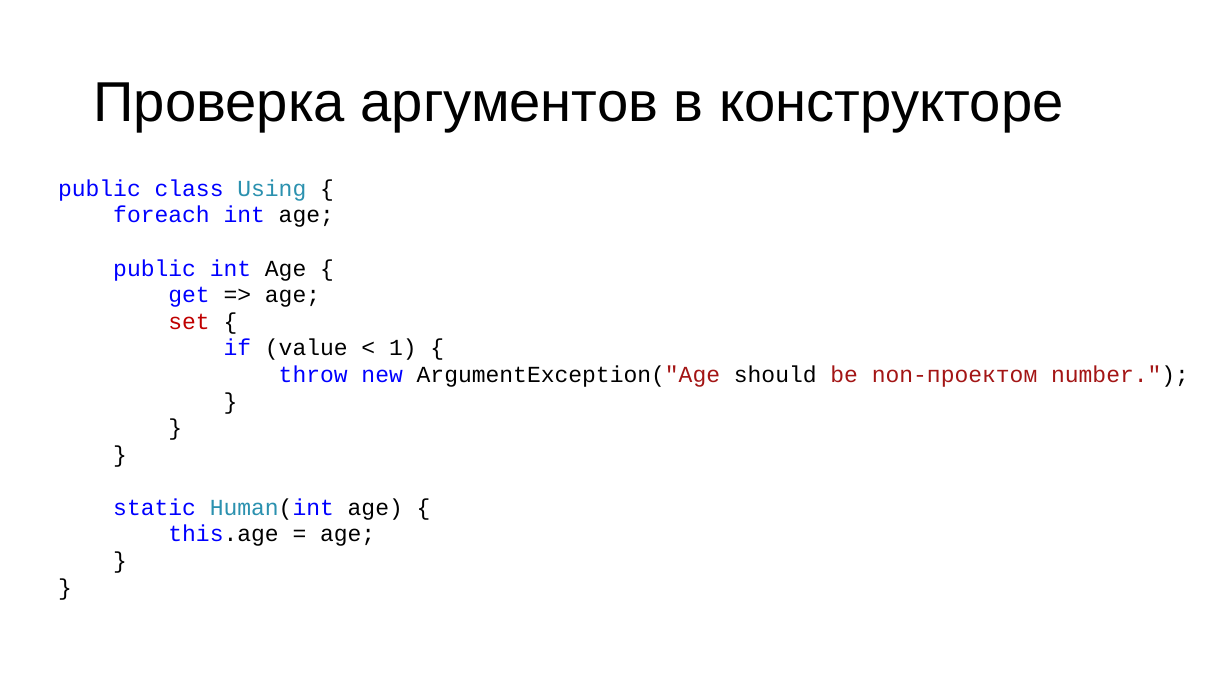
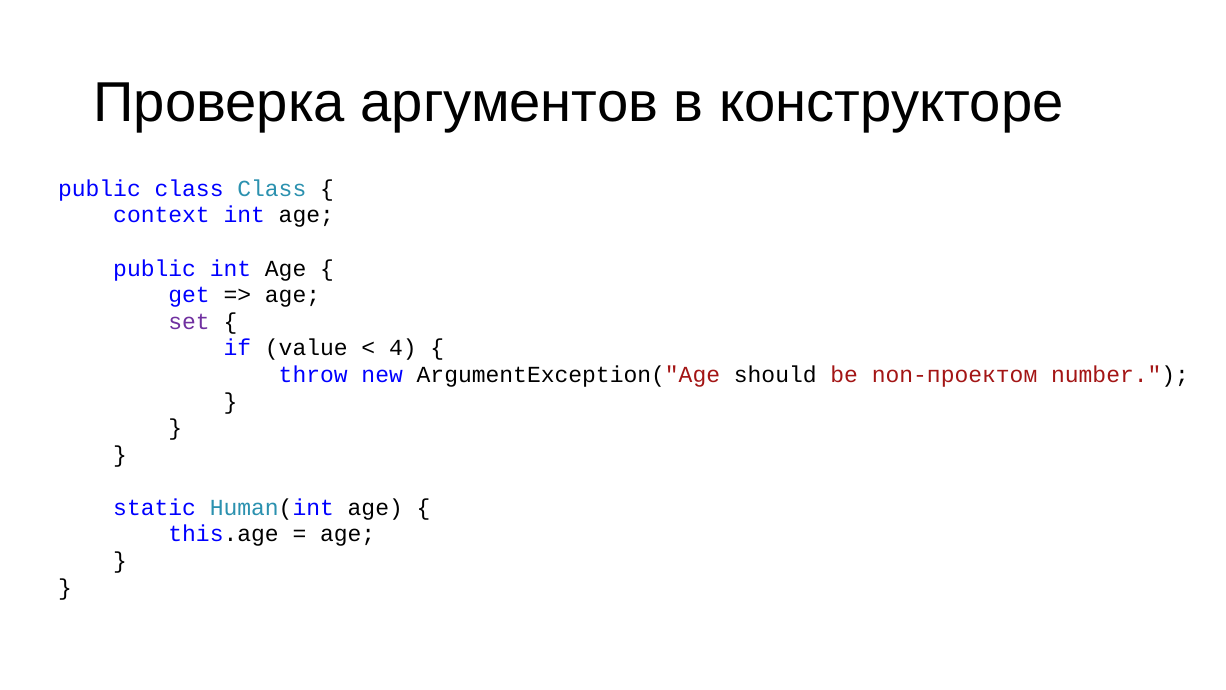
class Using: Using -> Class (272, 189)
foreach: foreach -> context (162, 215)
set colour: red -> purple (189, 321)
1: 1 -> 4 (403, 348)
